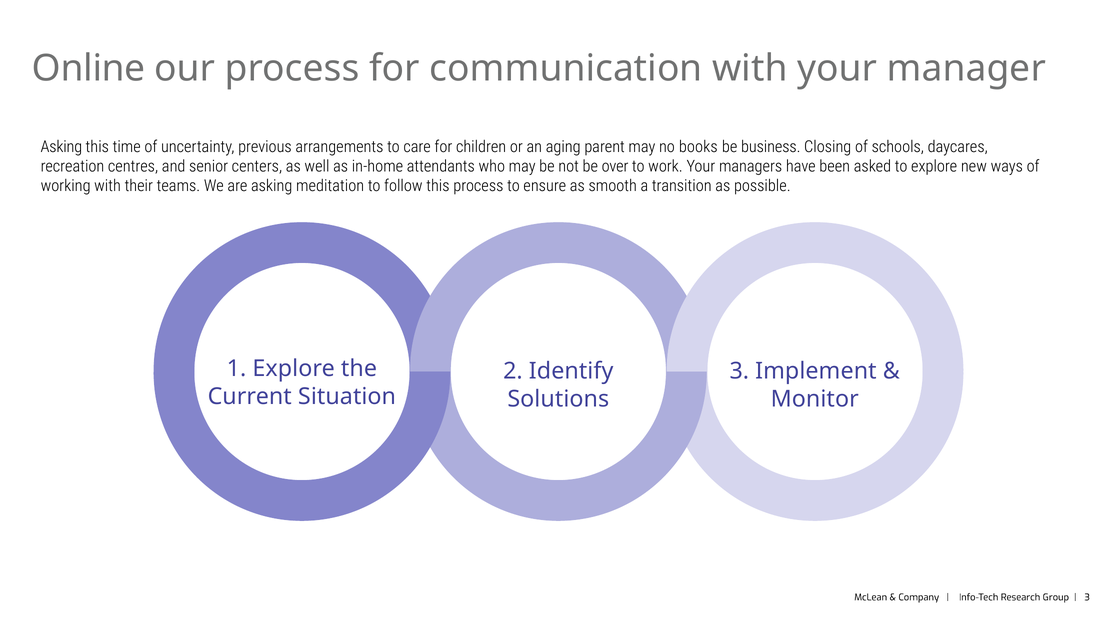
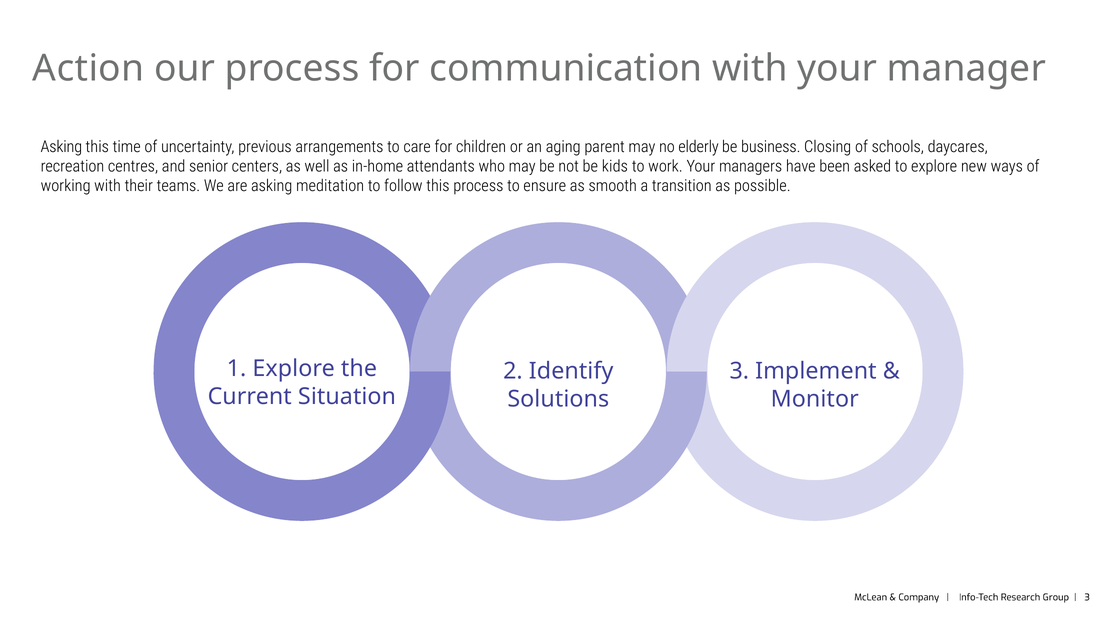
Online: Online -> Action (88, 68)
books: books -> elderly (698, 147)
over: over -> kids (615, 167)
